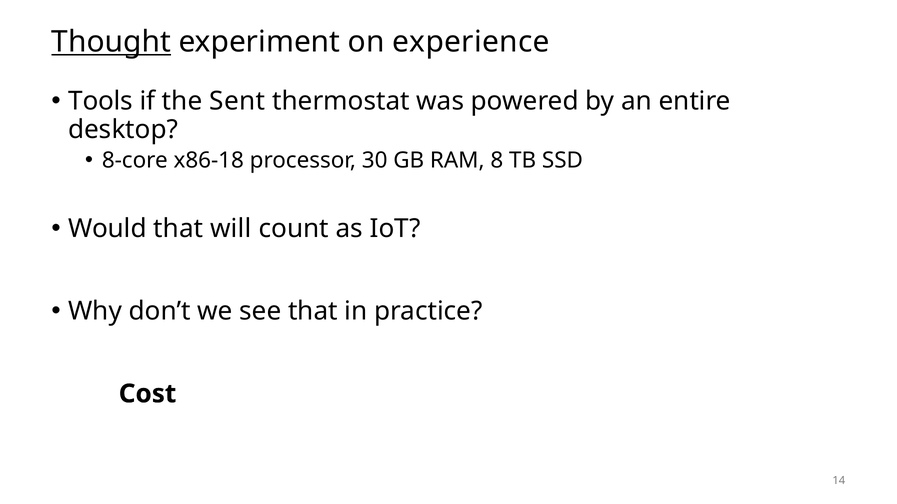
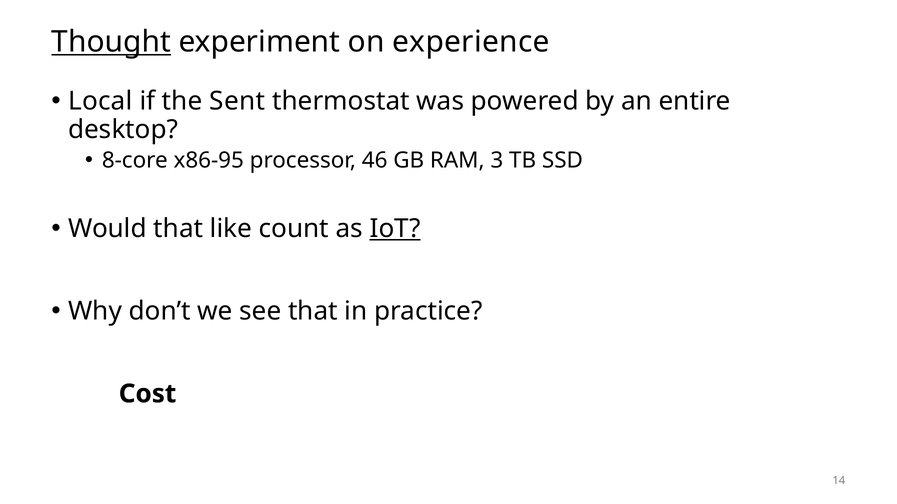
Tools: Tools -> Local (100, 101)
x86-18: x86-18 -> x86-95 (209, 161)
30: 30 -> 46 (375, 161)
8: 8 -> 3 (497, 161)
will: will -> like (231, 229)
IoT underline: none -> present (395, 229)
